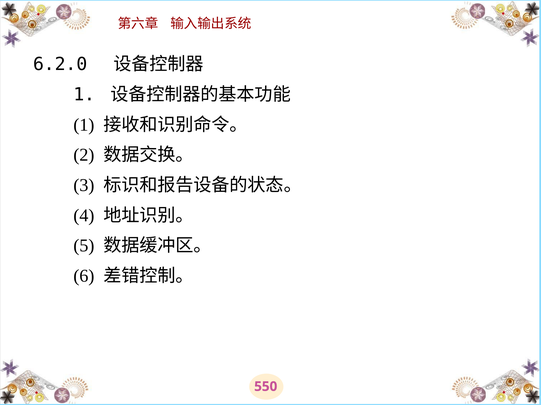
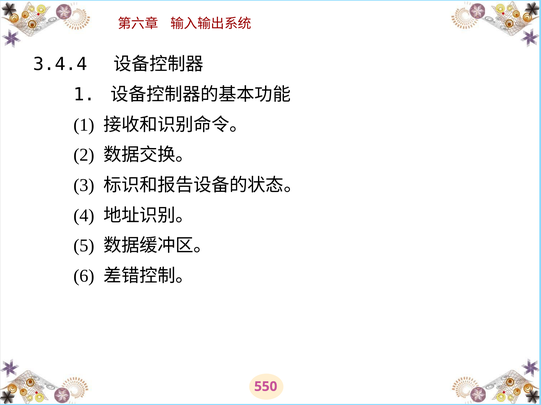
6.2.0: 6.2.0 -> 3.4.4 (60, 64)
